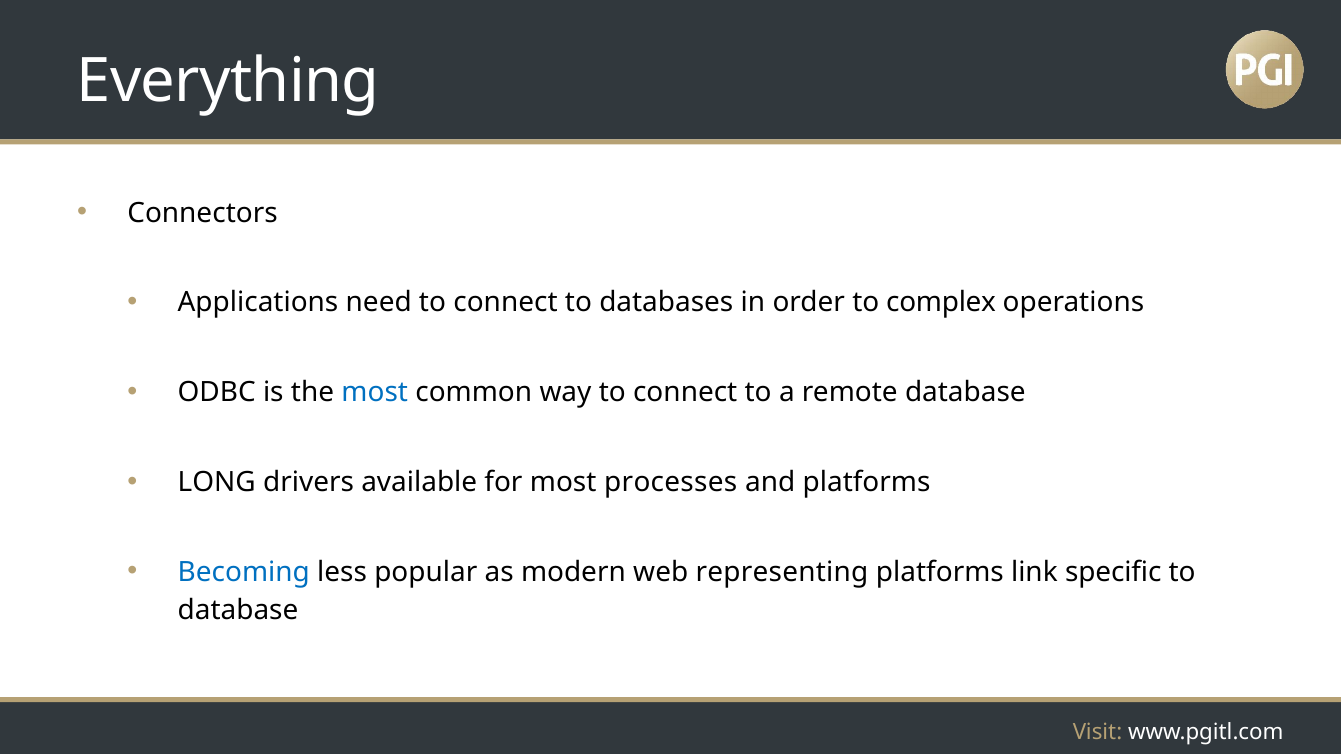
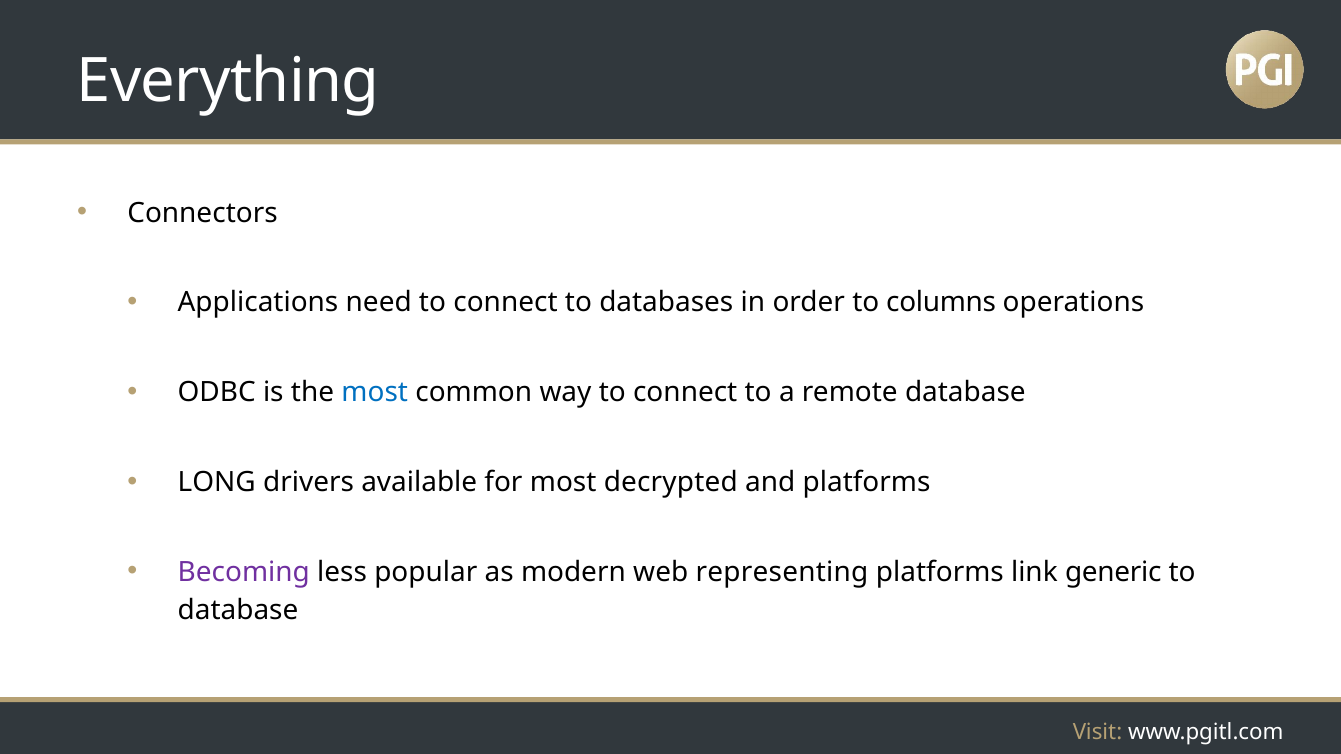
complex: complex -> columns (941, 303)
processes: processes -> decrypted (671, 482)
Becoming colour: blue -> purple (244, 572)
specific: specific -> generic (1113, 572)
